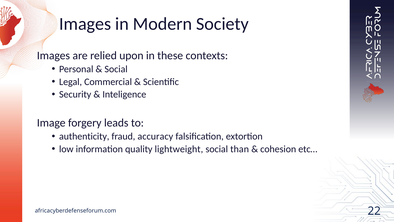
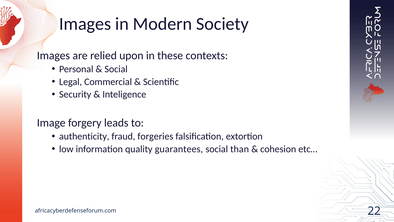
accuracy: accuracy -> forgeries (155, 136)
lightweight: lightweight -> guarantees (179, 149)
